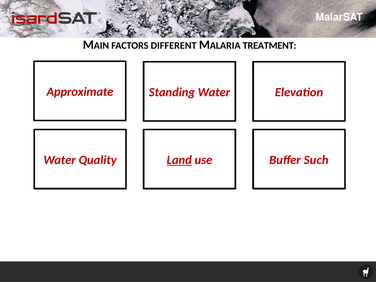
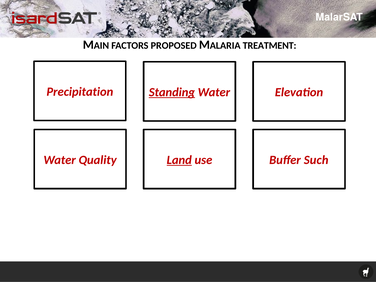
DIFFERENT: DIFFERENT -> PROPOSED (174, 45)
Approximate: Approximate -> Precipitation (80, 92)
Standing underline: none -> present (172, 92)
